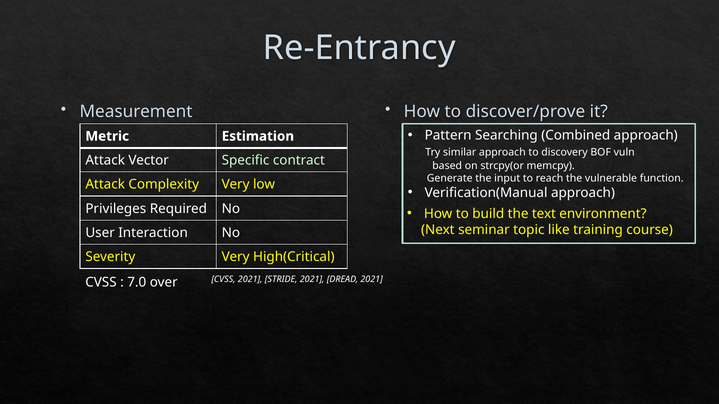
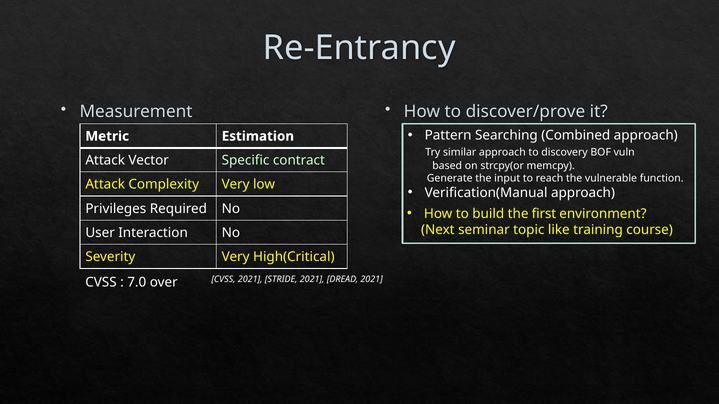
text: text -> first (544, 214)
